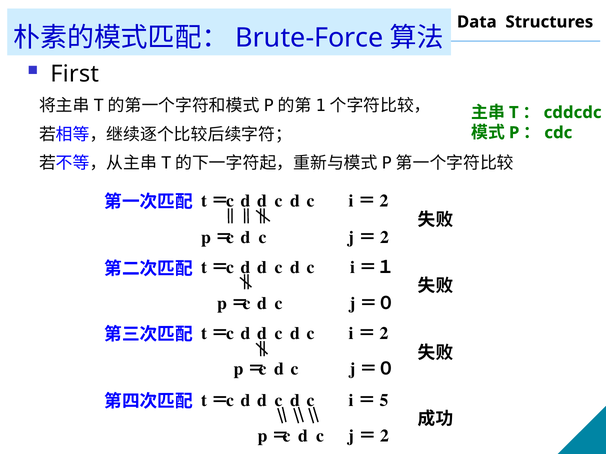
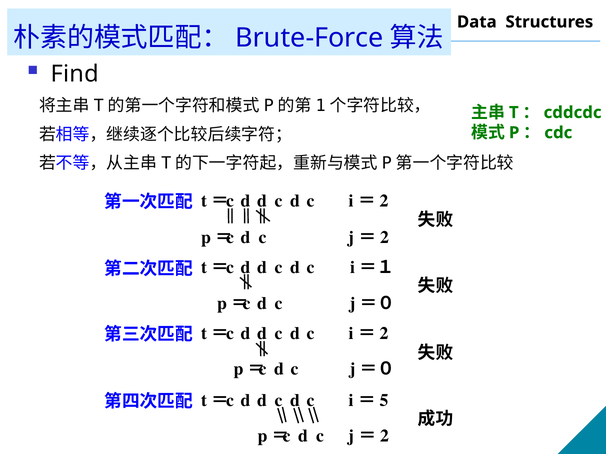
First: First -> Find (75, 74)
